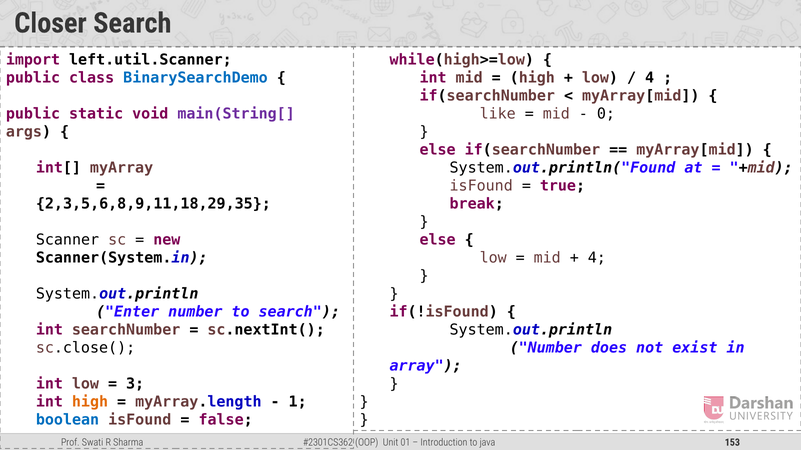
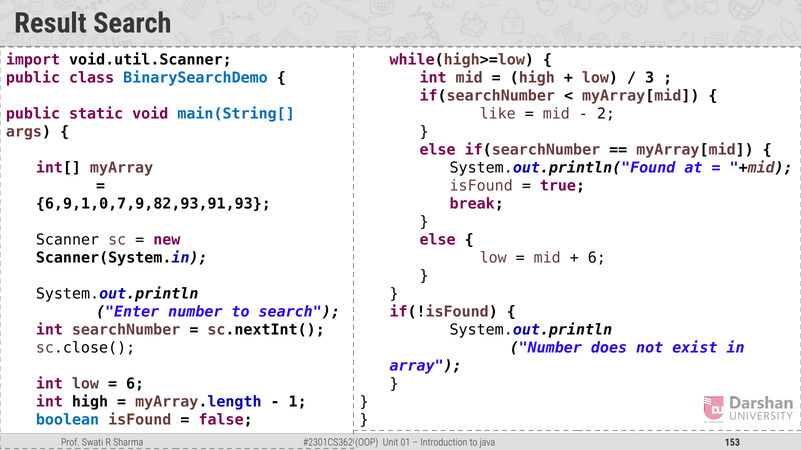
Closer: Closer -> Result (50, 23)
left.util.Scanner: left.util.Scanner -> void.util.Scanner (150, 60)
4: 4 -> 3 (650, 78)
main(String[ colour: purple -> blue (236, 114)
0: 0 -> 2 (606, 114)
2,3,5,6,8,9,11,18,29,35: 2,3,5,6,8,9,11,18,29,35 -> 6,9,1,0,7,9,82,93,91,93 (153, 204)
4: 4 -> 6 (597, 258)
3: 3 -> 6 (135, 384)
high colour: orange -> black (90, 402)
